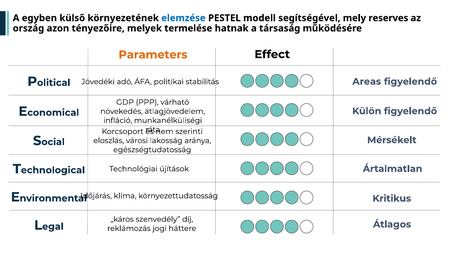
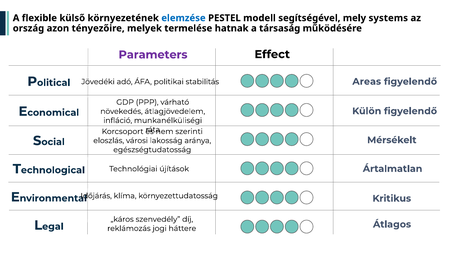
egyben: egyben -> flexible (39, 18)
reserves: reserves -> systems (388, 18)
Parameters colour: orange -> purple (153, 55)
